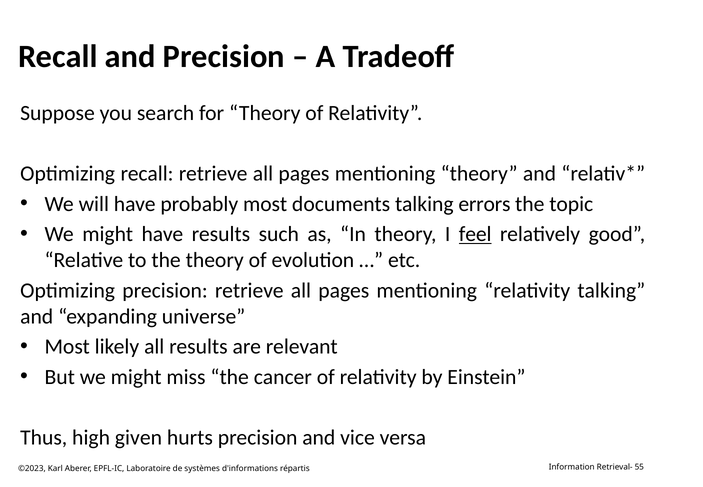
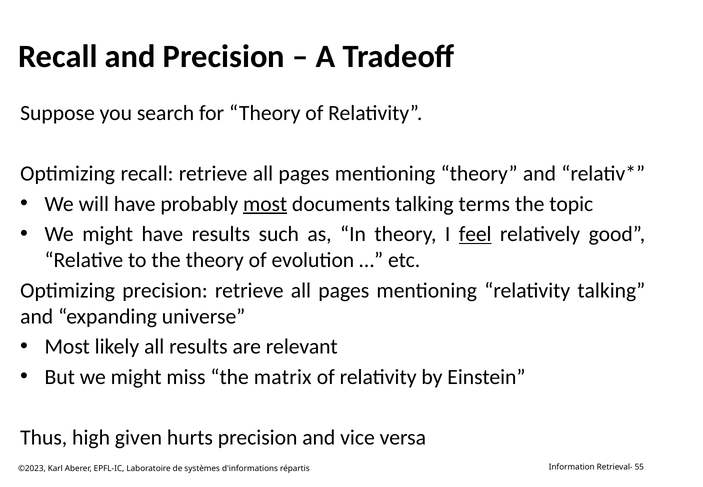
most underline: none -> present (265, 204)
errors: errors -> terms (484, 204)
cancer: cancer -> matrix (283, 377)
